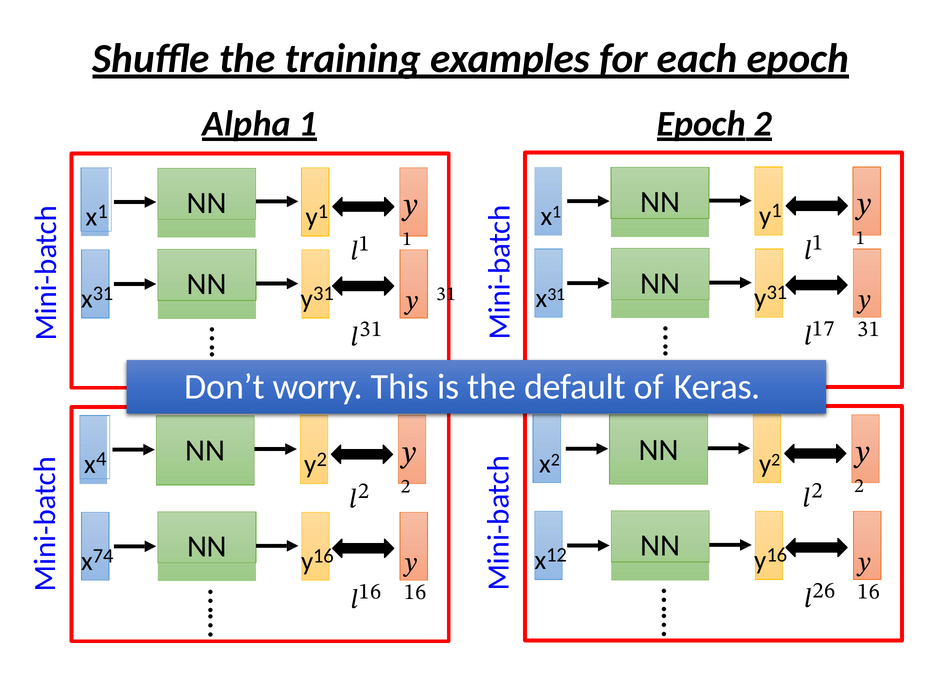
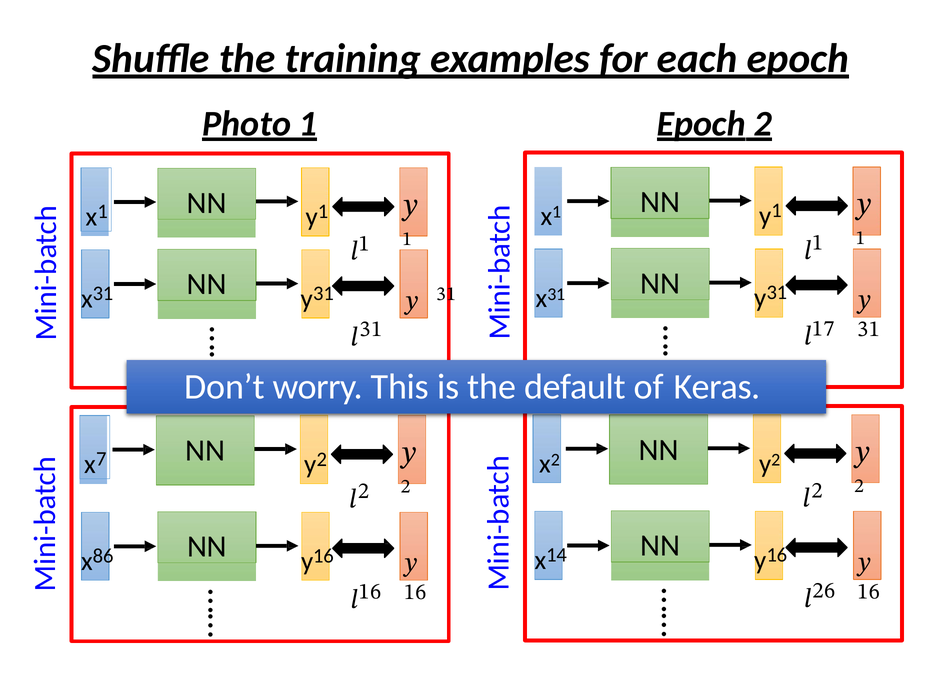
Alpha: Alpha -> Photo (247, 124)
4: 4 -> 7 (101, 459)
12: 12 -> 14 (556, 555)
74: 74 -> 86 (103, 556)
